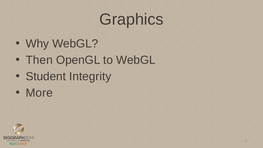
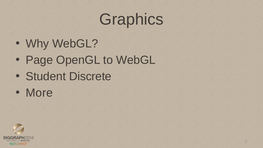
Then: Then -> Page (39, 60)
Integrity: Integrity -> Discrete (90, 76)
